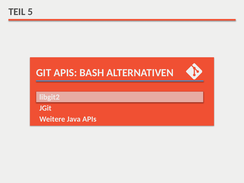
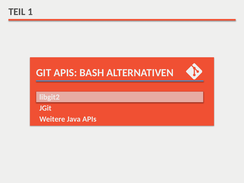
5: 5 -> 1 (30, 12)
